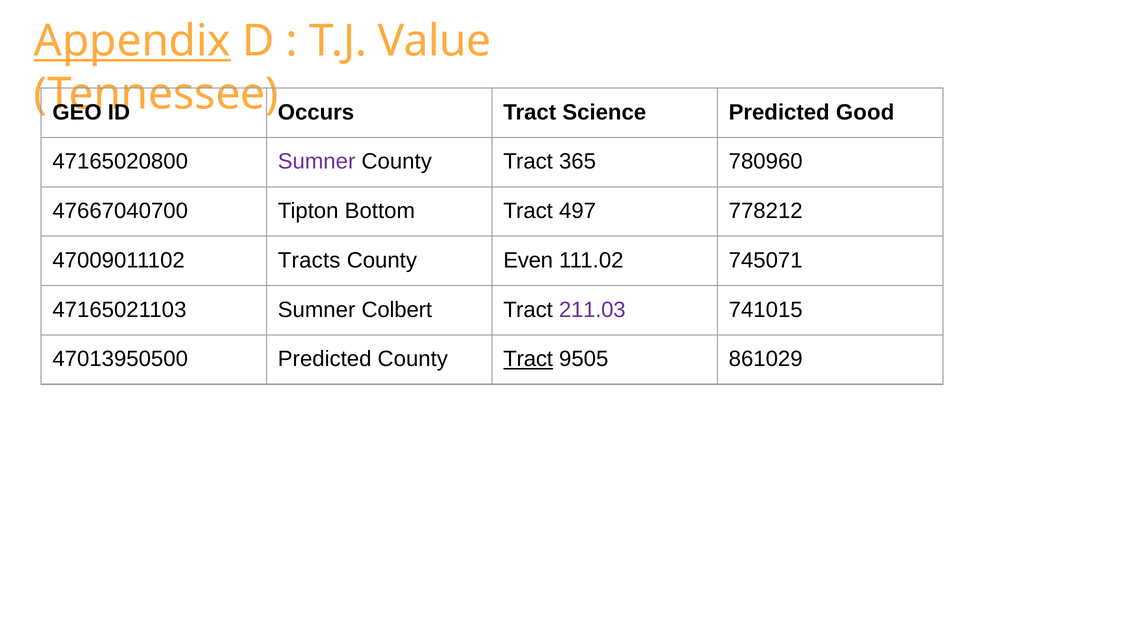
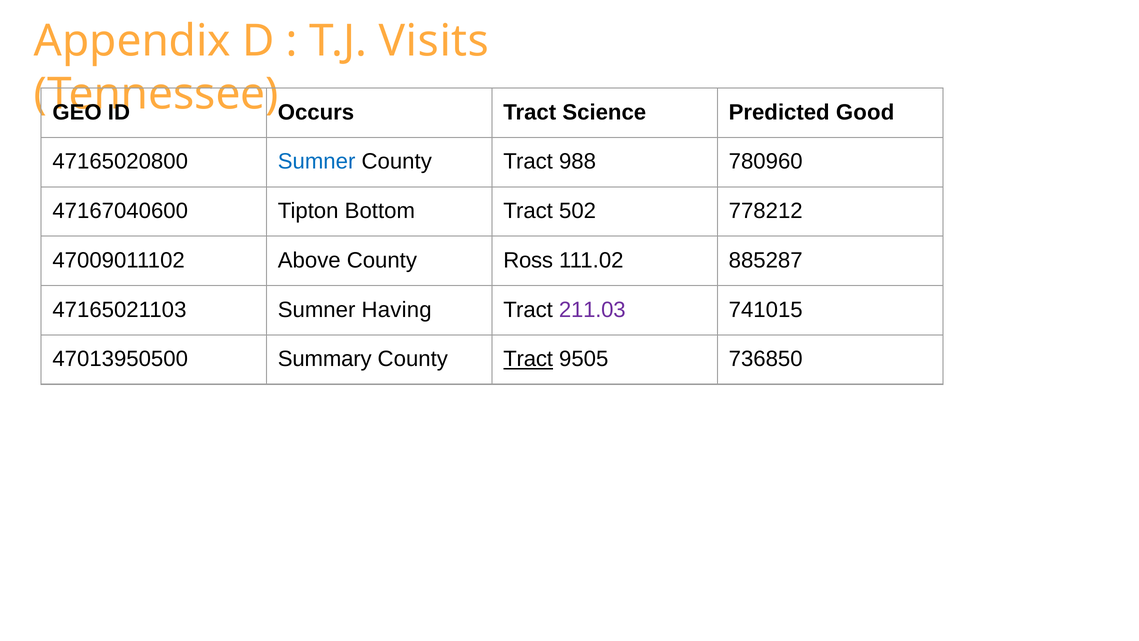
Appendix underline: present -> none (132, 41)
Value: Value -> Visits (434, 41)
Sumner colour: purple -> blue (317, 162)
365: 365 -> 988 (577, 162)
47667040700: 47667040700 -> 47167040600 (120, 211)
497: 497 -> 502 (578, 211)
Tracts: Tracts -> Above (309, 260)
Even: Even -> Ross (528, 260)
745071: 745071 -> 885287 (766, 260)
Colbert: Colbert -> Having (397, 310)
47013950500 Predicted: Predicted -> Summary (325, 359)
861029: 861029 -> 736850 (766, 359)
